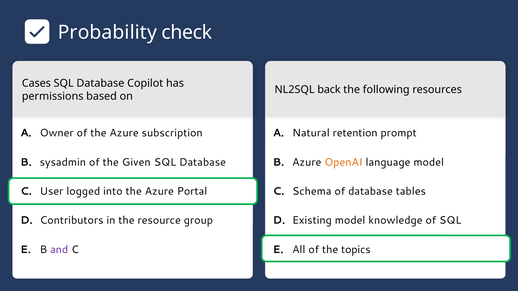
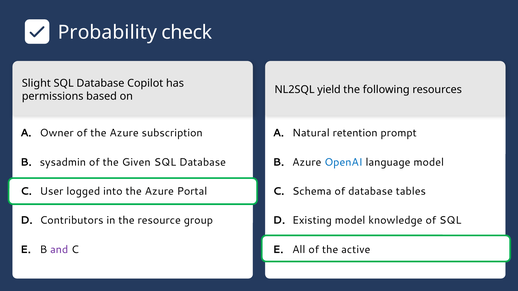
Cases: Cases -> Slight (36, 83)
back: back -> yield (329, 90)
OpenAI colour: orange -> blue (343, 162)
topics: topics -> active (356, 250)
